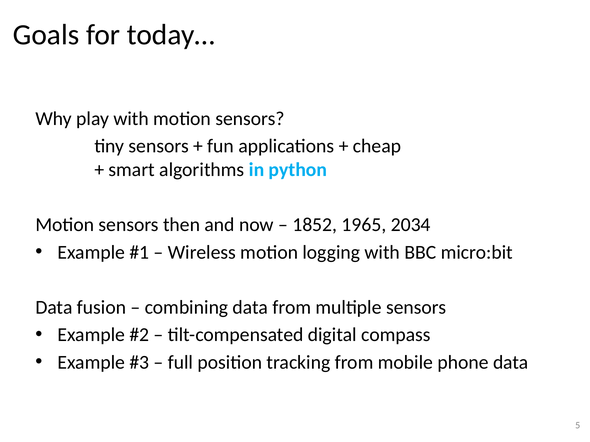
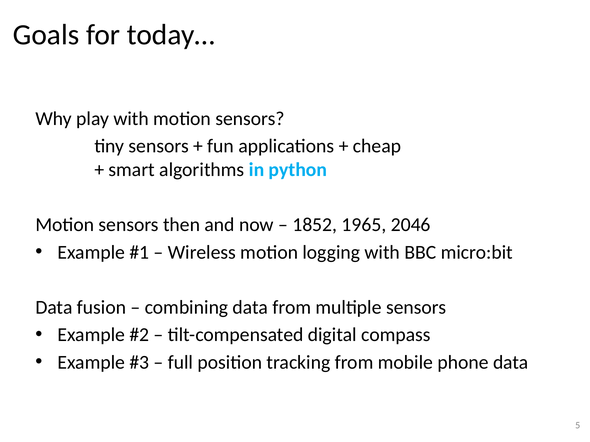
2034: 2034 -> 2046 (411, 225)
